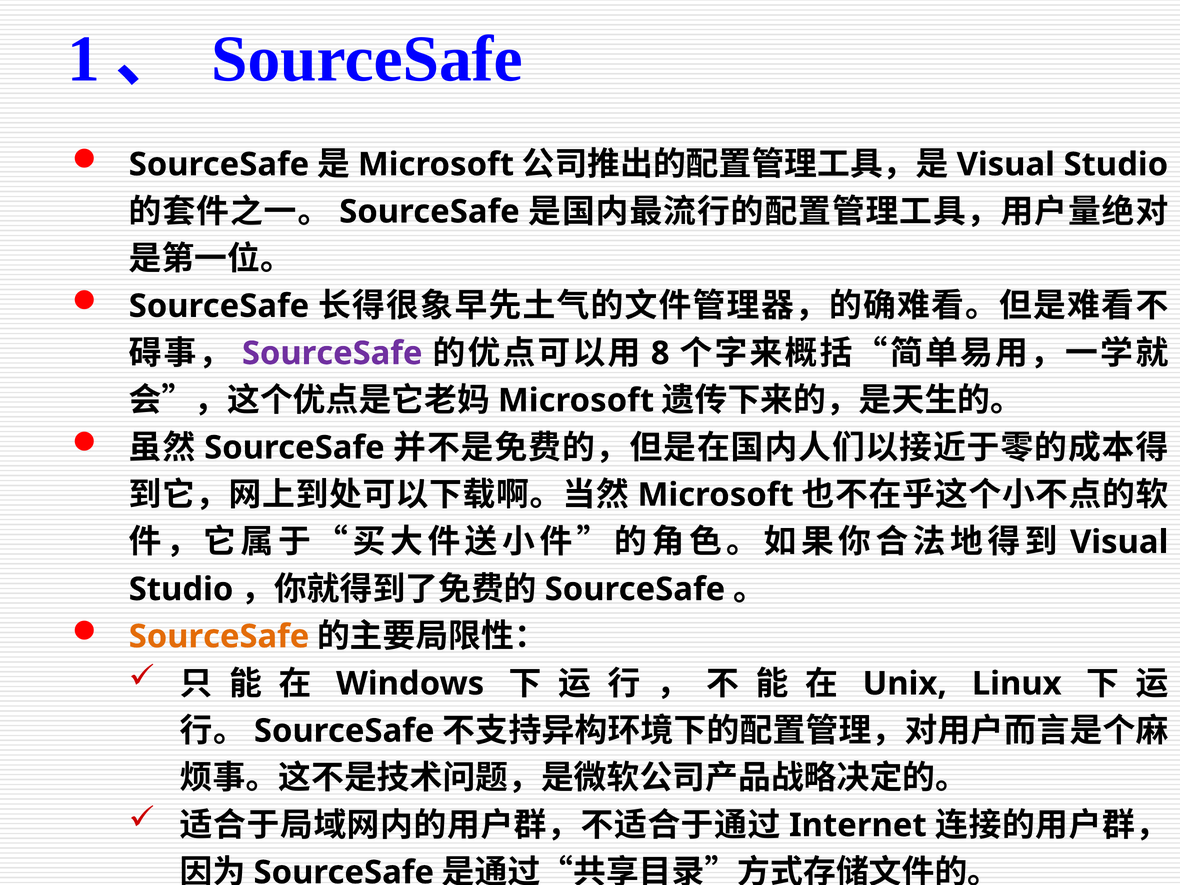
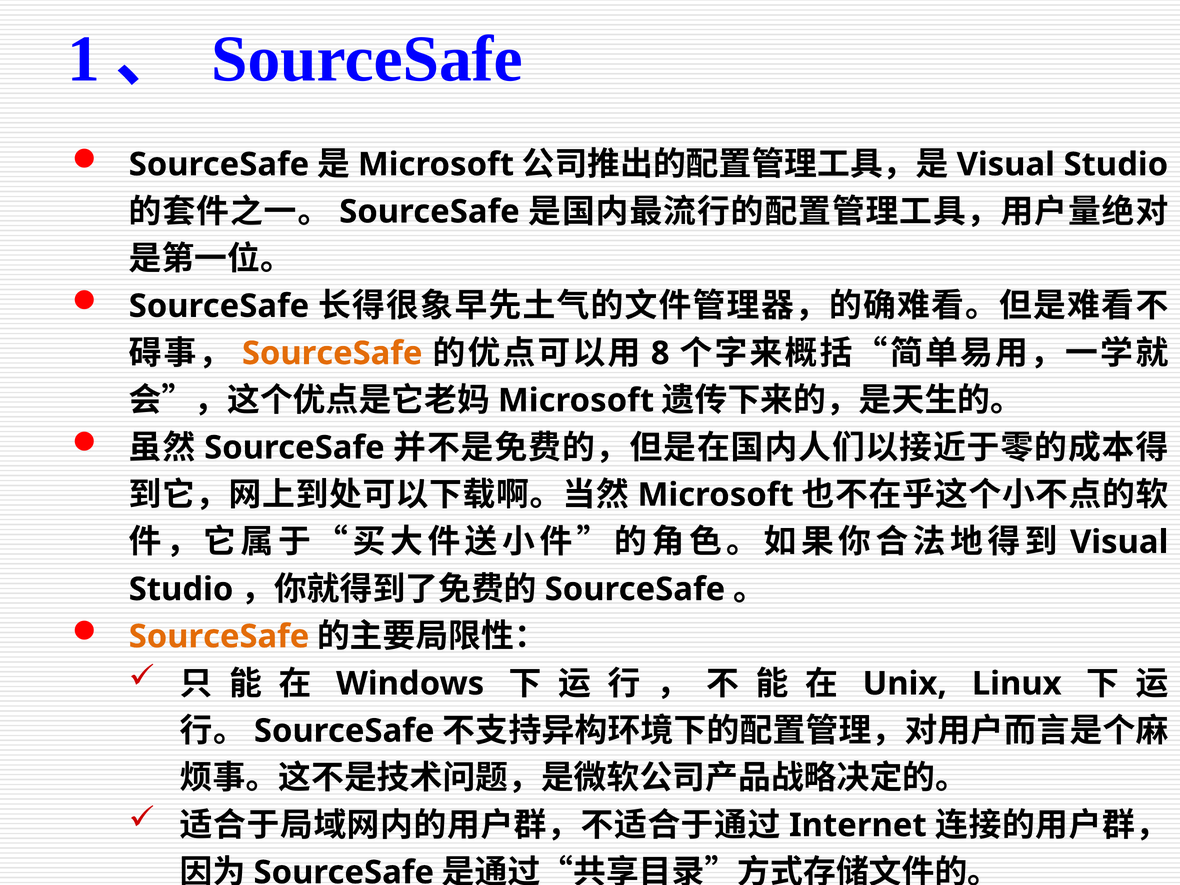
SourceSafe colour: purple -> orange (332, 353)
